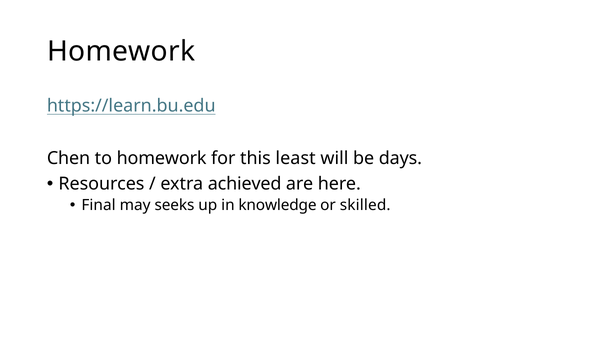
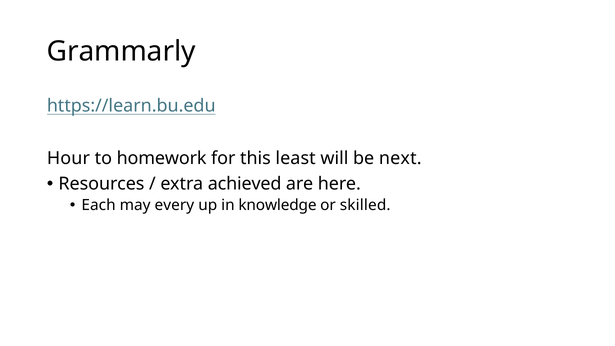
Homework: Homework -> Grammarly (121, 52)
Chen: Chen -> Hour (68, 158)
days: days -> next (400, 158)
Final: Final -> Each (99, 205)
seeks: seeks -> every (174, 205)
